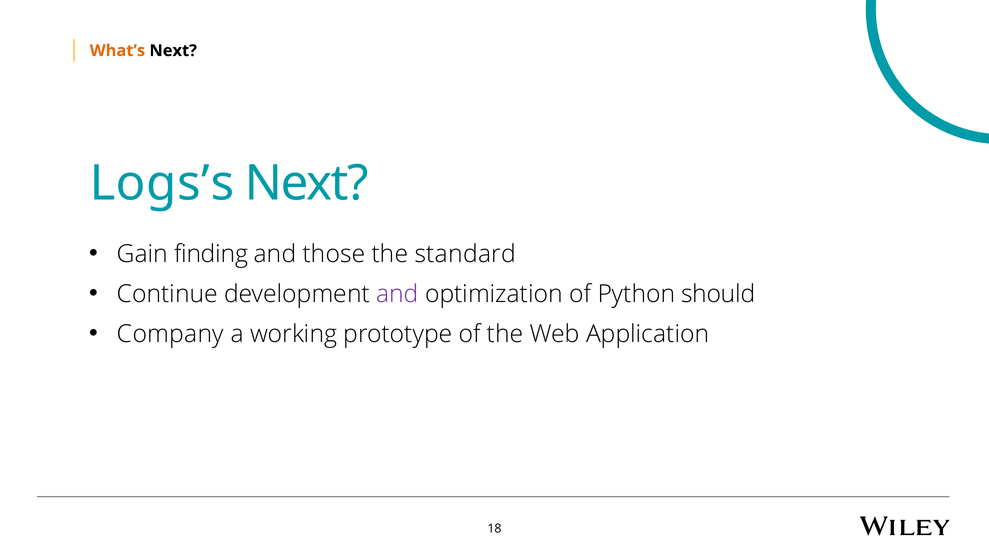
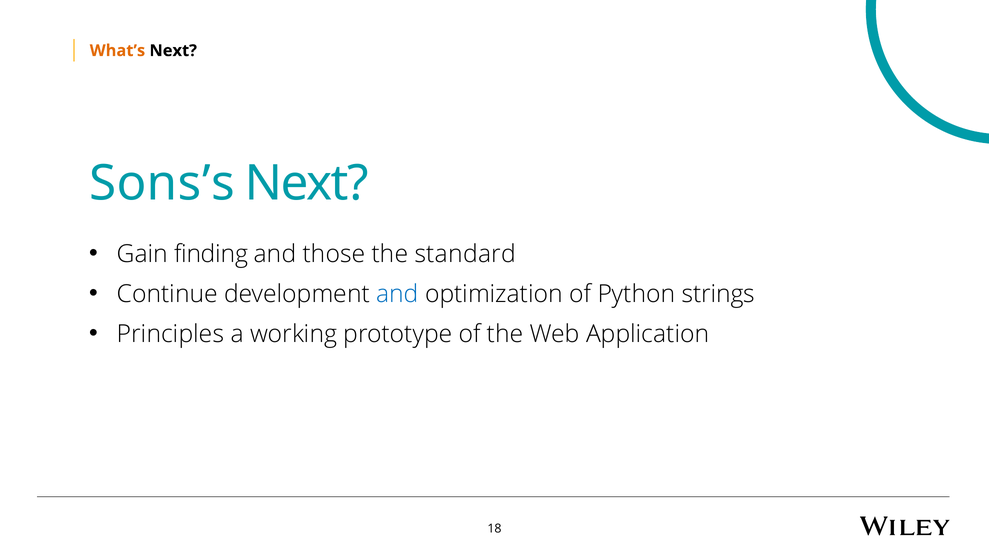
Logs’s: Logs’s -> Sons’s (162, 183)
and colour: purple -> blue (397, 294)
should: should -> strings (718, 294)
Company: Company -> Principles (170, 334)
